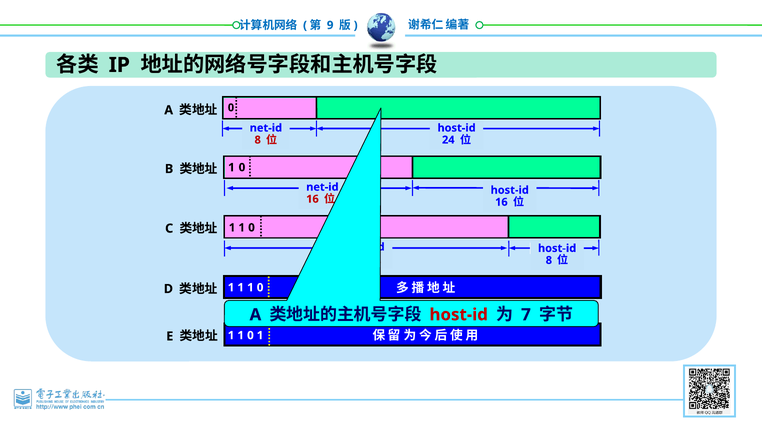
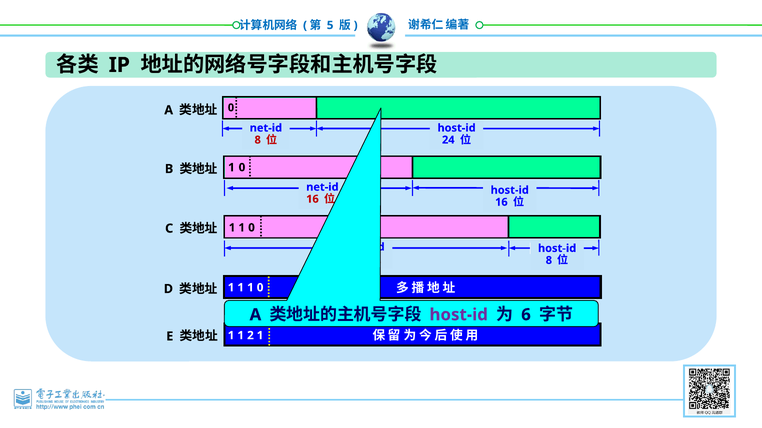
9: 9 -> 5 (330, 25)
host-id colour: red -> purple (459, 315)
7: 7 -> 6 (526, 315)
0: 0 -> 2 (250, 336)
